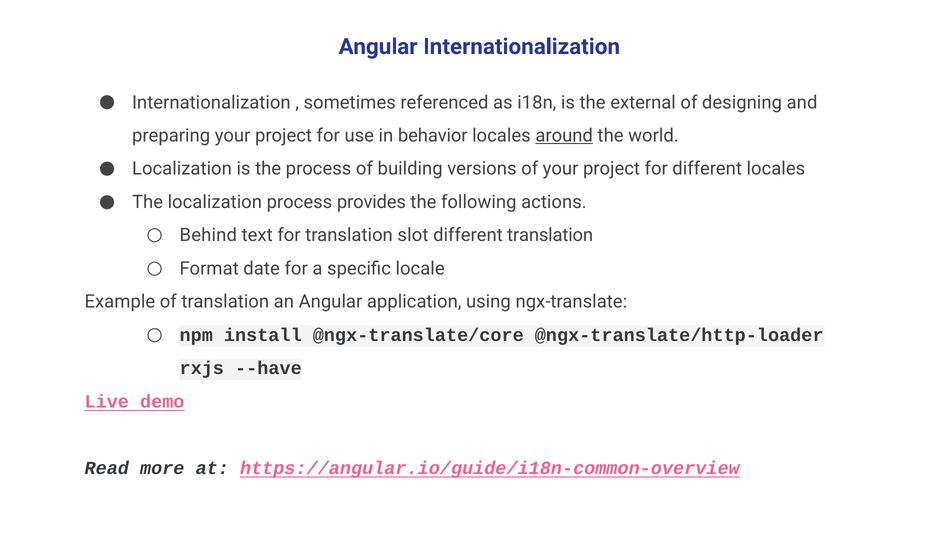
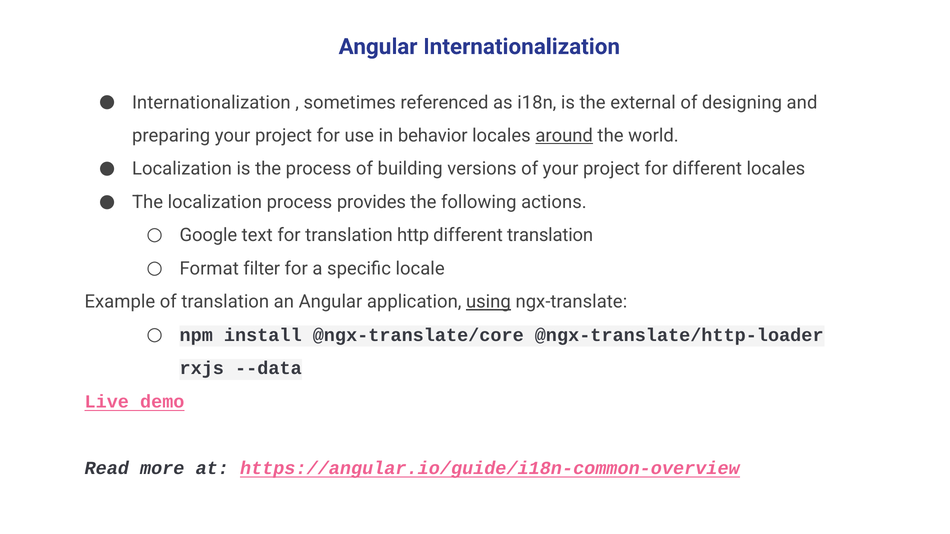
Behind: Behind -> Google (208, 236)
slot: slot -> http (413, 236)
date: date -> filter (262, 269)
using underline: none -> present (488, 302)
--have: --have -> --data (268, 369)
